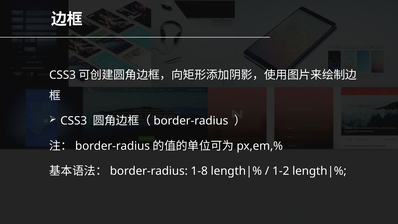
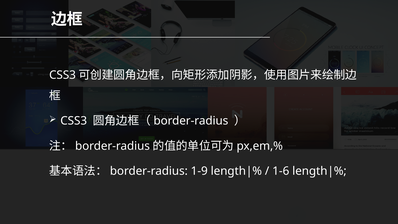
1-8: 1-8 -> 1-9 (199, 171)
1-2: 1-2 -> 1-6 (281, 171)
